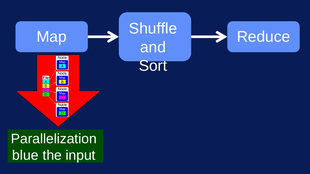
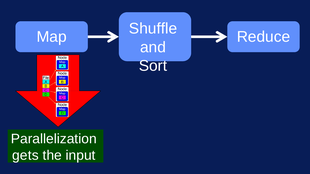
blue: blue -> gets (25, 156)
